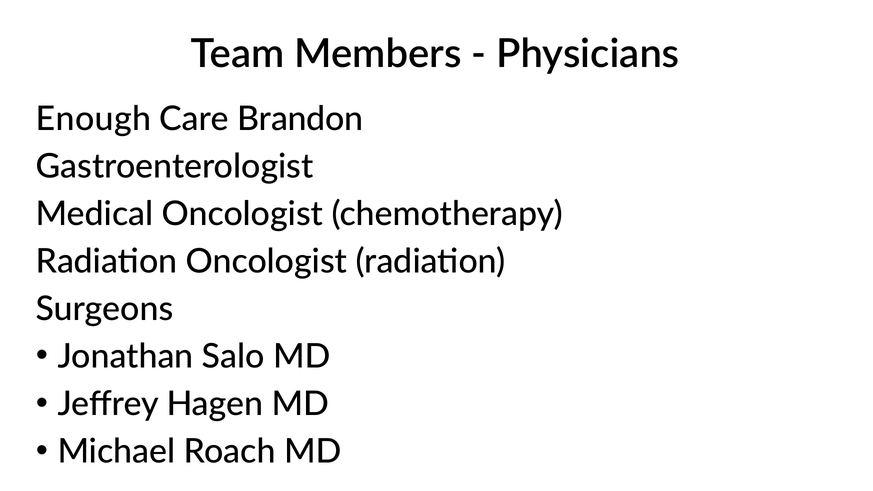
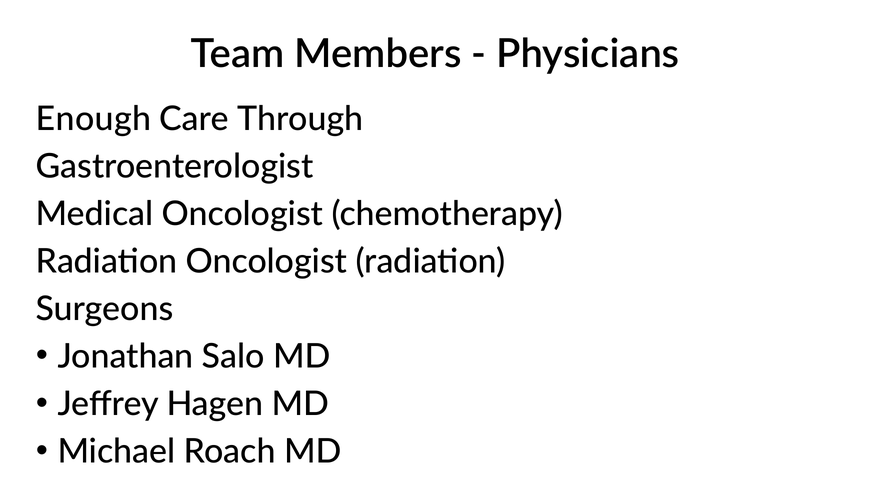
Brandon: Brandon -> Through (300, 119)
